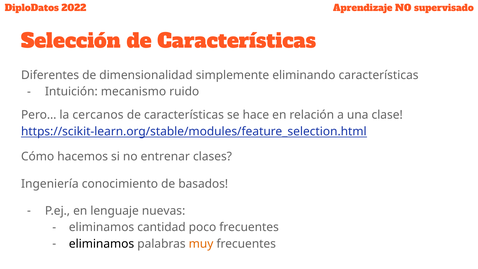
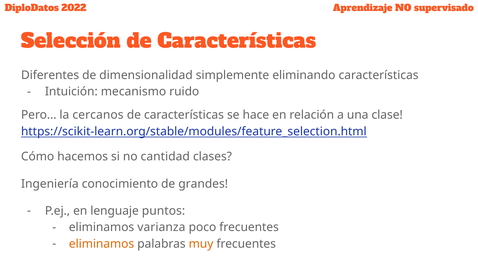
entrenar: entrenar -> cantidad (165, 157)
basados: basados -> grandes (203, 184)
nuevas: nuevas -> puntos (164, 211)
cantidad: cantidad -> varianza (161, 227)
eliminamos colour: black -> orange (102, 244)
